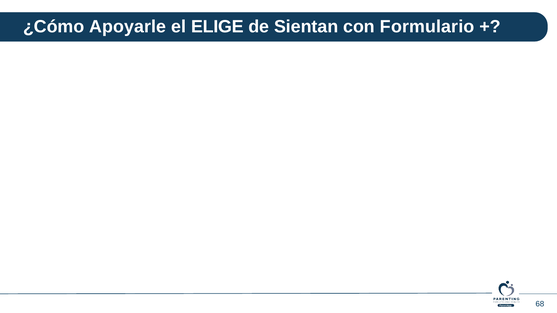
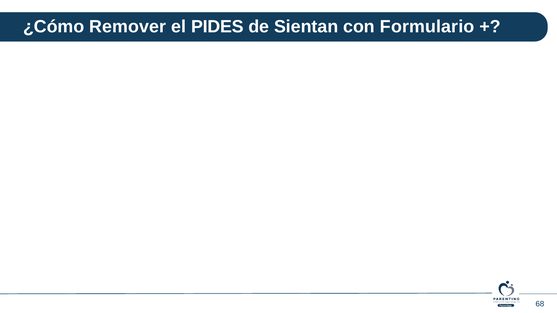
Apoyarle: Apoyarle -> Remover (128, 27)
ELIGE: ELIGE -> PIDES (217, 27)
